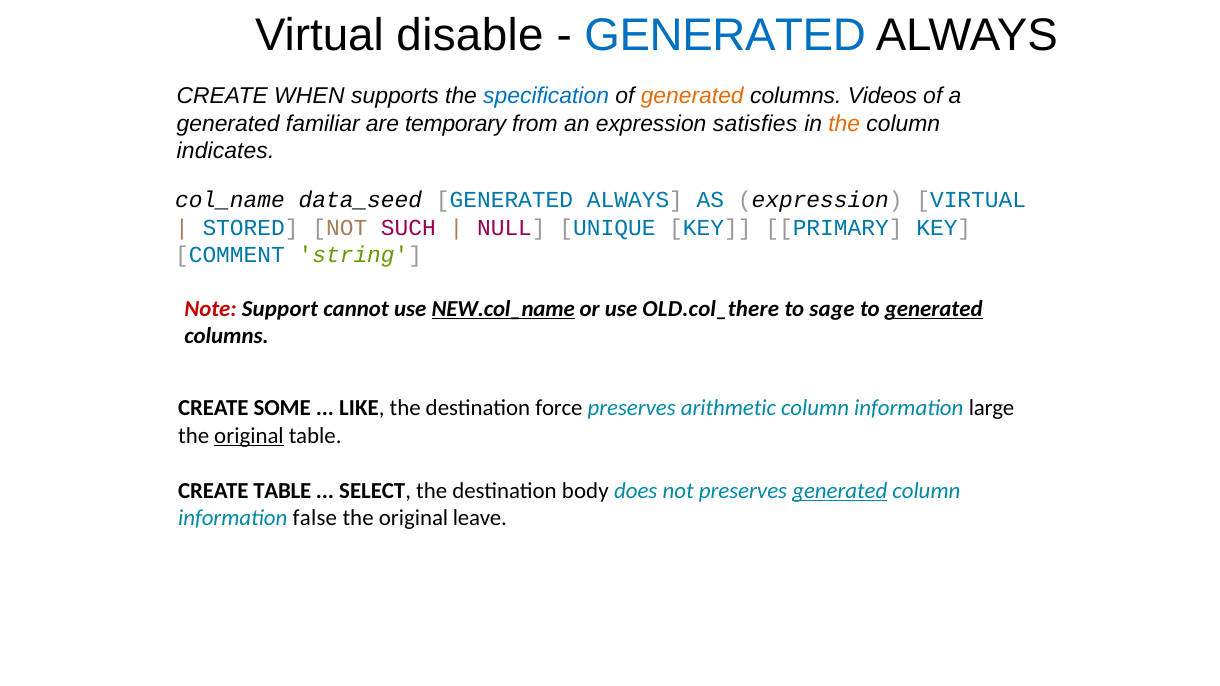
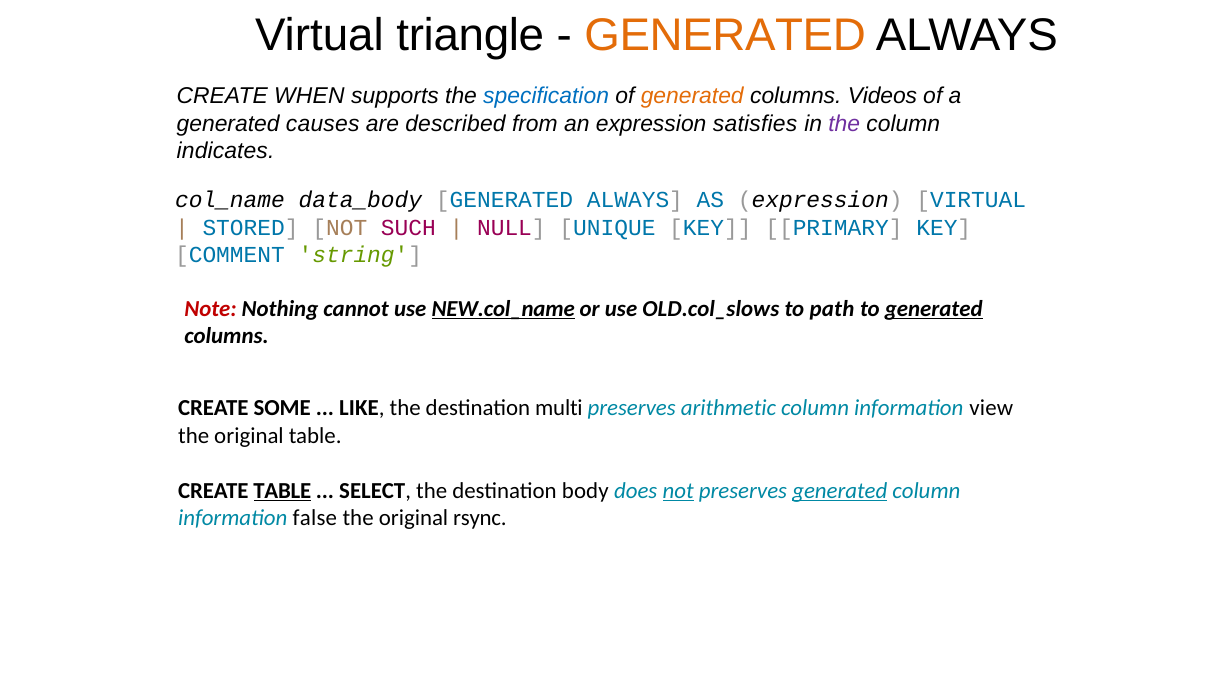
disable: disable -> triangle (470, 35)
GENERATED colour: blue -> orange (725, 35)
familiar: familiar -> causes (323, 124)
temporary: temporary -> described (455, 124)
the colour: orange -> purple (844, 124)
data_seed: data_seed -> data_body (360, 200)
Support: Support -> Nothing (280, 309)
OLD.col_there: OLD.col_there -> OLD.col_slows (711, 309)
sage: sage -> path (832, 309)
force: force -> multi (559, 409)
large: large -> view (991, 409)
original underline: present -> none (249, 436)
TABLE underline: none -> present (282, 491)
not underline: none -> present (678, 491)
leave: leave -> rsync (480, 518)
